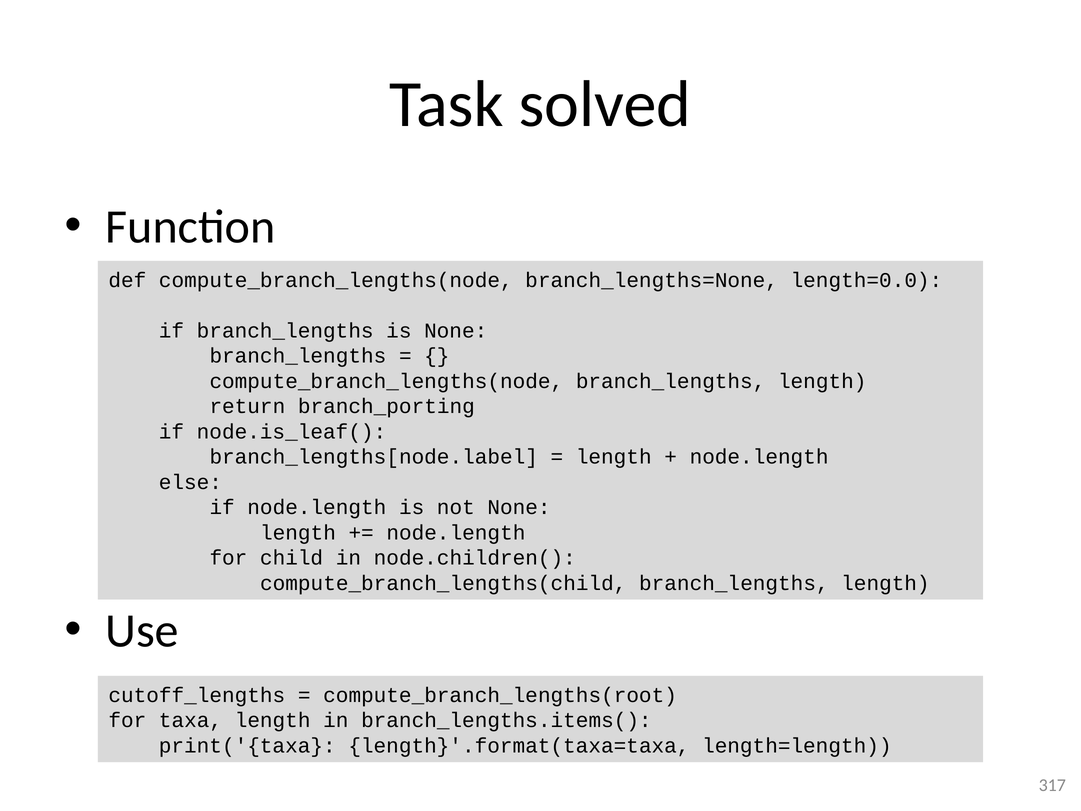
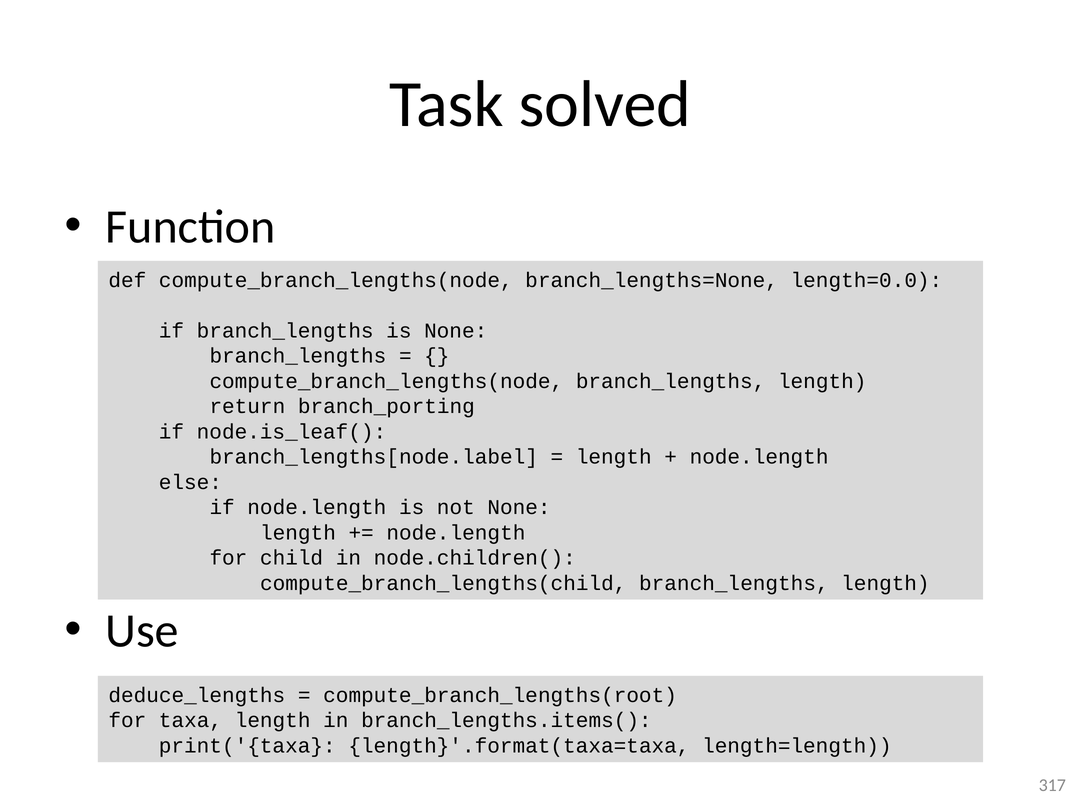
cutoff_lengths: cutoff_lengths -> deduce_lengths (197, 695)
